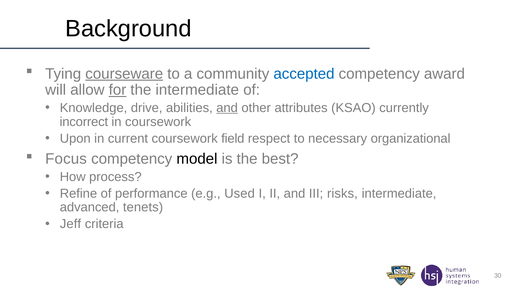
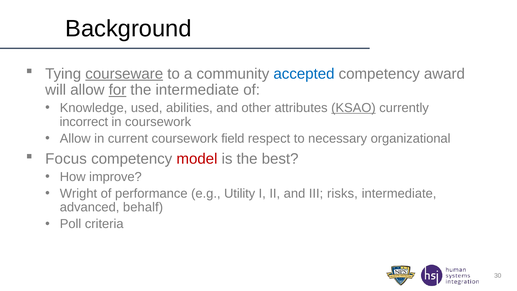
drive: drive -> used (147, 108)
and underline: present -> none (227, 108)
KSAO underline: none -> present (353, 108)
Upon: Upon -> Allow (75, 138)
model colour: black -> red (197, 159)
process: process -> improve (115, 177)
Refine: Refine -> Wright (78, 193)
Used: Used -> Utility (240, 193)
tenets: tenets -> behalf (143, 207)
Jeff: Jeff -> Poll (71, 224)
